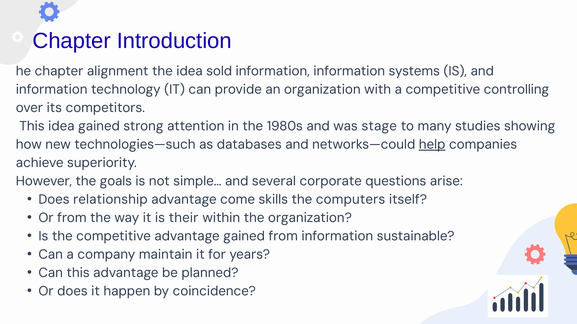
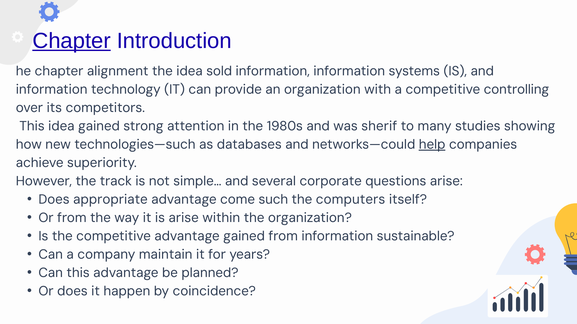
Chapter underline: none -> present (72, 41)
stage: stage -> sherif (379, 126)
goals: goals -> track (116, 181)
relationship: relationship -> appropriate (110, 200)
skills: skills -> such (273, 200)
is their: their -> arise (184, 218)
